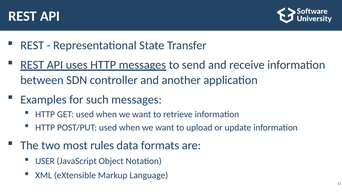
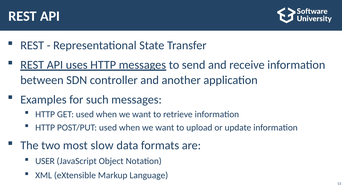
rules: rules -> slow (102, 146)
